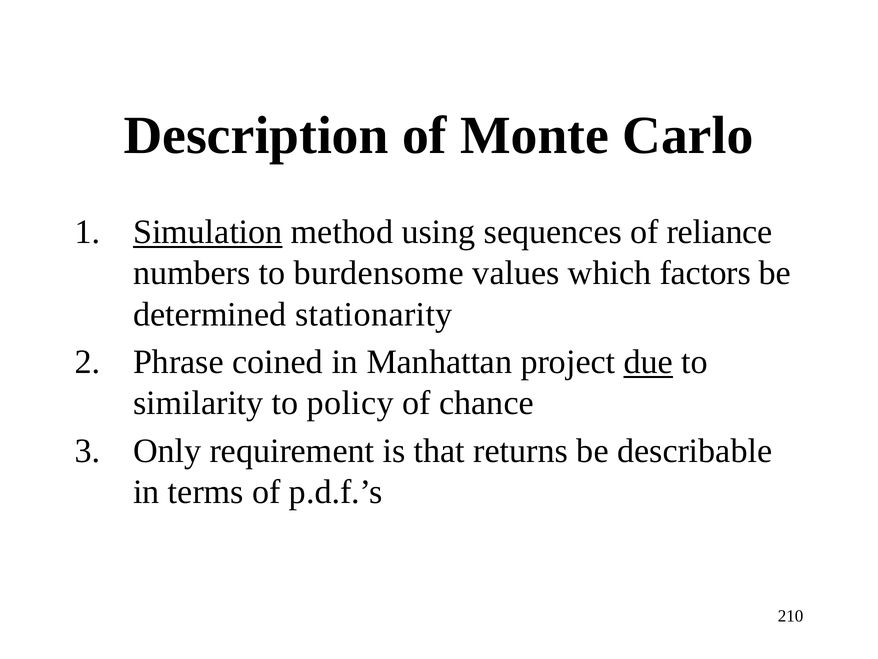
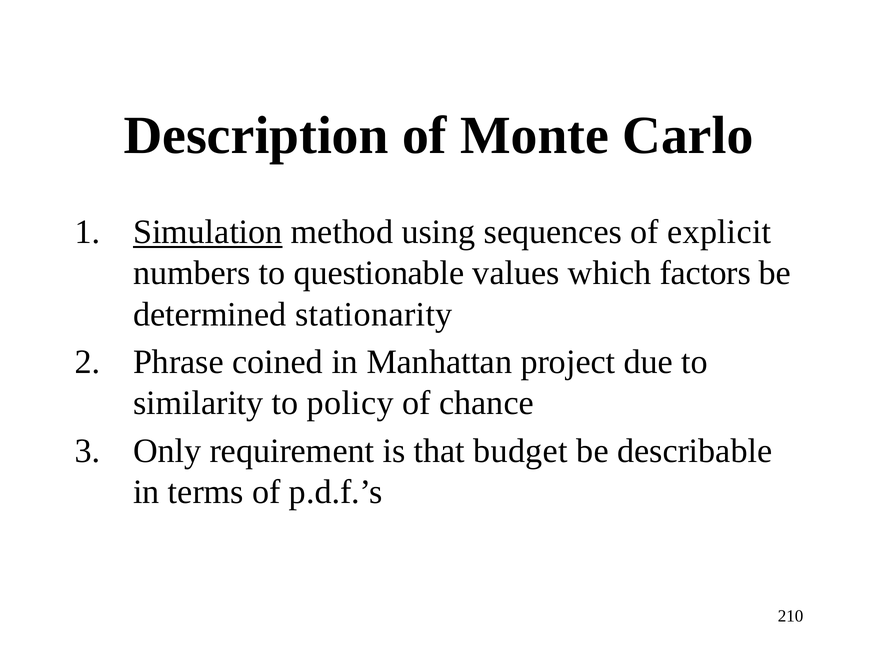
reliance: reliance -> explicit (719, 232)
burdensome: burdensome -> questionable (379, 273)
due underline: present -> none (648, 362)
returns: returns -> budget (521, 451)
